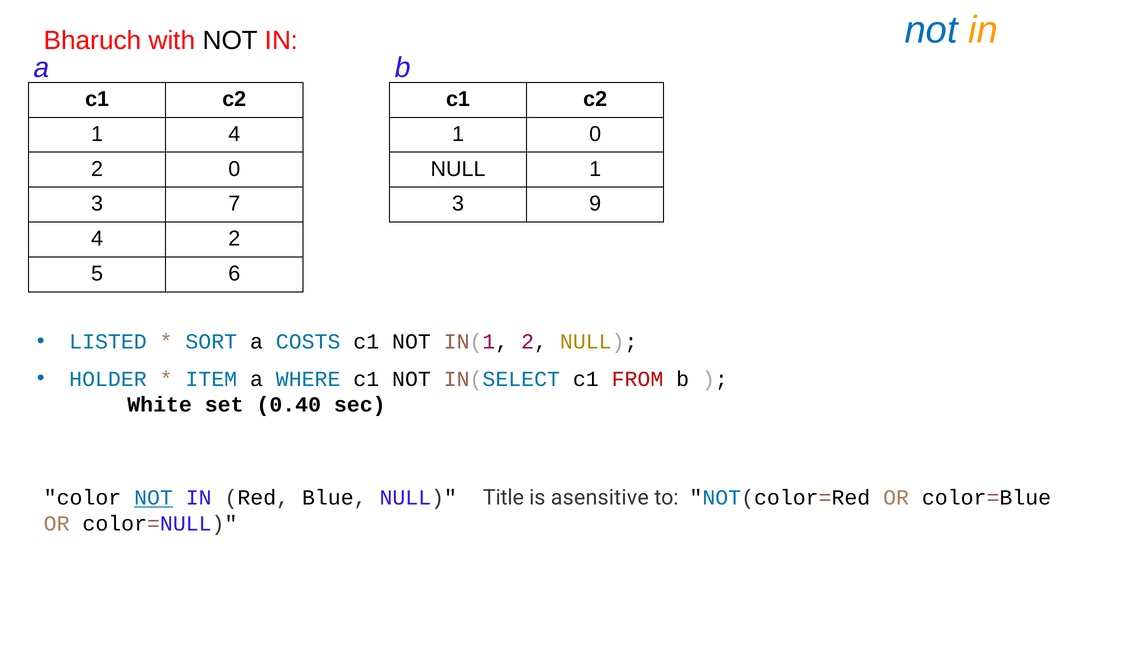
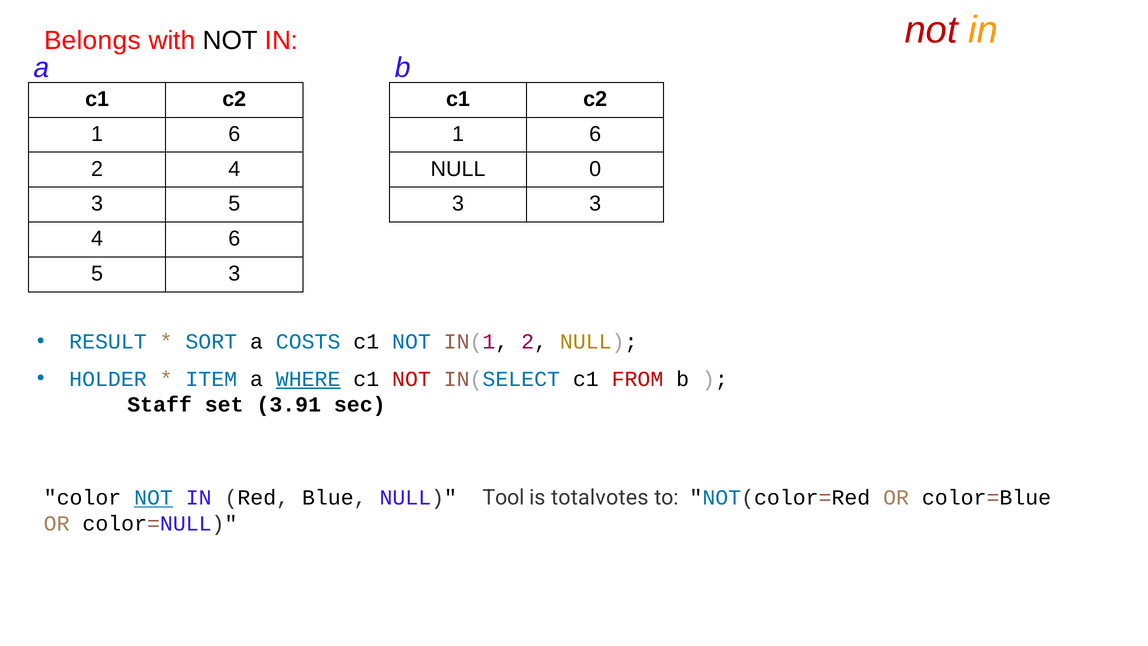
not colour: blue -> red (931, 30)
Bharuch: Bharuch -> Belongs (92, 41)
4: 4 -> 6 (234, 134)
0: 0 -> 6 (595, 134)
2 0: 0 -> 4 (234, 169)
NULL 1: 1 -> 0 (595, 169)
3 7: 7 -> 5 (234, 204)
3 9: 9 -> 3 (595, 204)
2: 2 -> 6 (234, 239)
5 6: 6 -> 3 (234, 274)
LISTED: LISTED -> RESULT (108, 341)
NOT colour: black -> blue (411, 341)
WHERE underline: none -> present (308, 379)
NOT colour: black -> red (411, 379)
White: White -> Staff (160, 405)
0.40: 0.40 -> 3.91 (289, 405)
Title: Title -> Tool (503, 497)
asensitive: asensitive -> totalvotes (600, 497)
